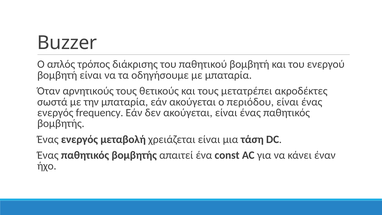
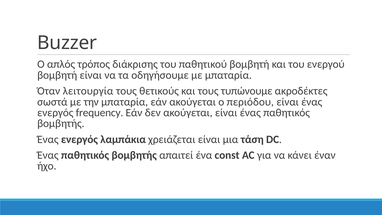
αρνητικούς: αρνητικούς -> λειτουργία (88, 91)
μετατρέπει: μετατρέπει -> τυπώνουμε (247, 91)
μεταβολή: μεταβολή -> λαμπάκια (123, 139)
